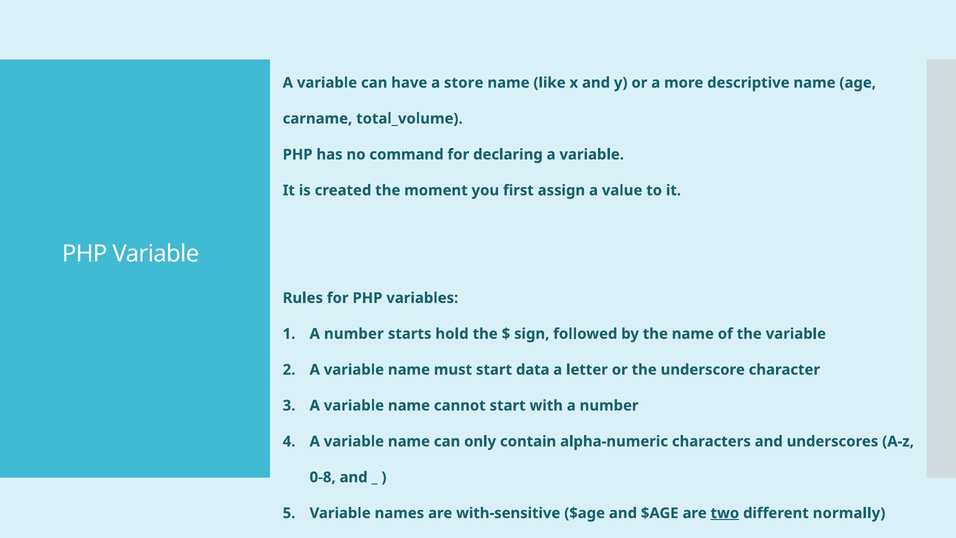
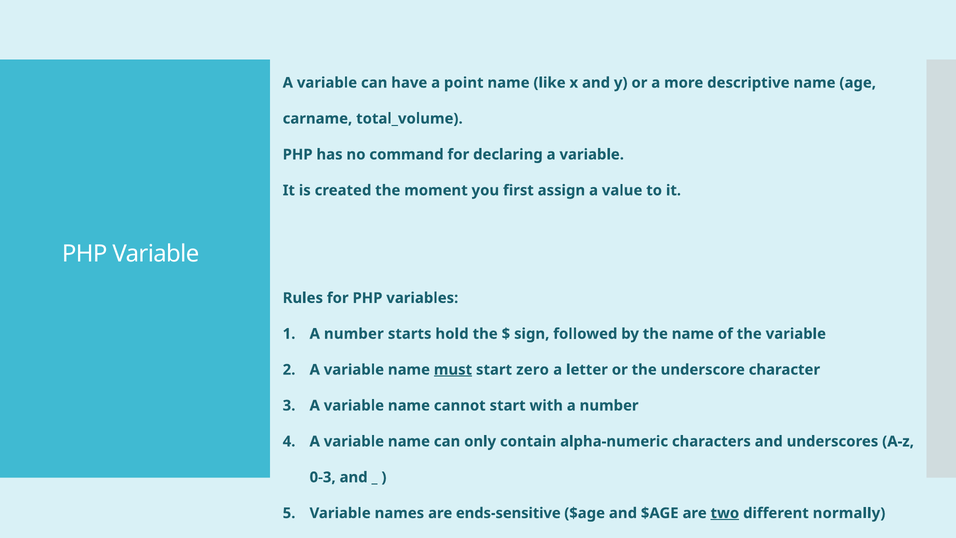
store: store -> point (464, 83)
must underline: none -> present (453, 370)
data: data -> zero (533, 370)
0-8: 0-8 -> 0-3 (323, 477)
with-sensitive: with-sensitive -> ends-sensitive (508, 513)
